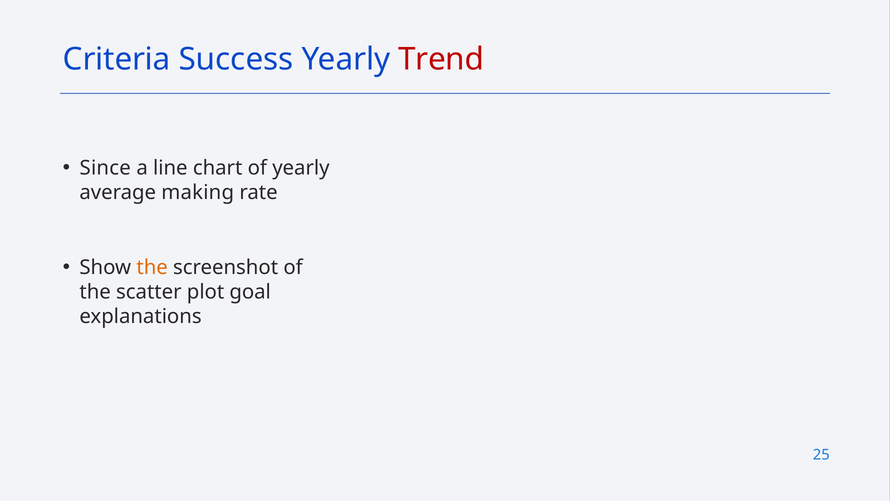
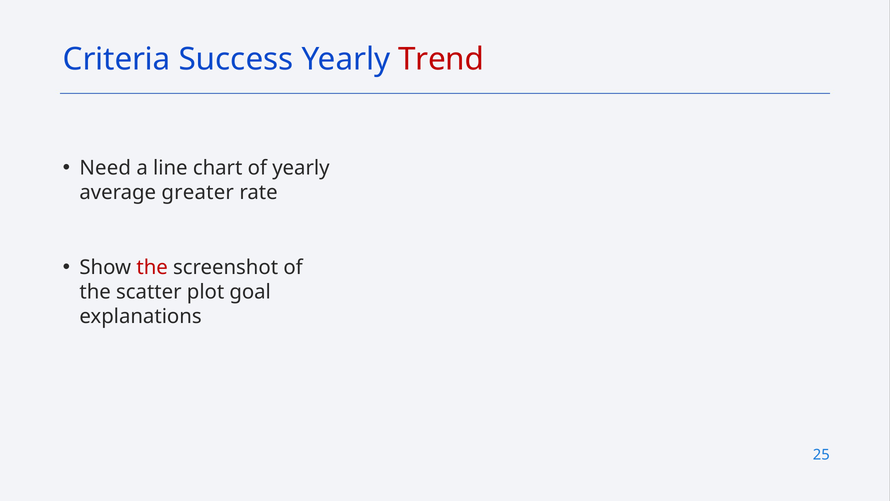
Since: Since -> Need (105, 168)
making: making -> greater (198, 192)
the colour: orange -> red (152, 267)
